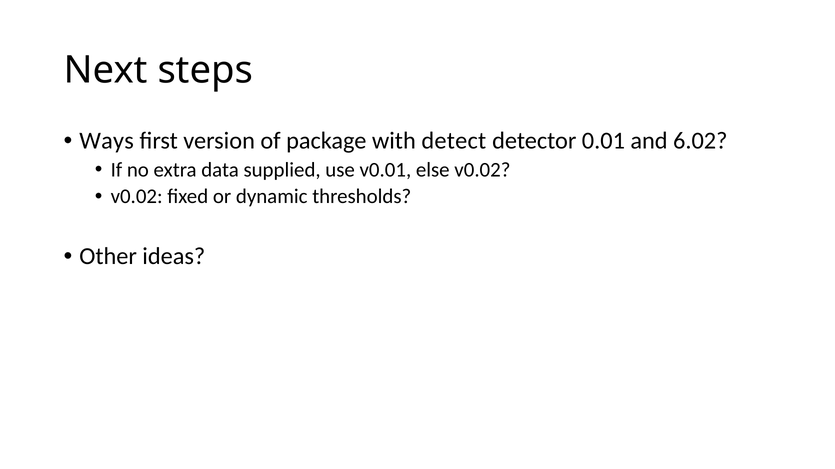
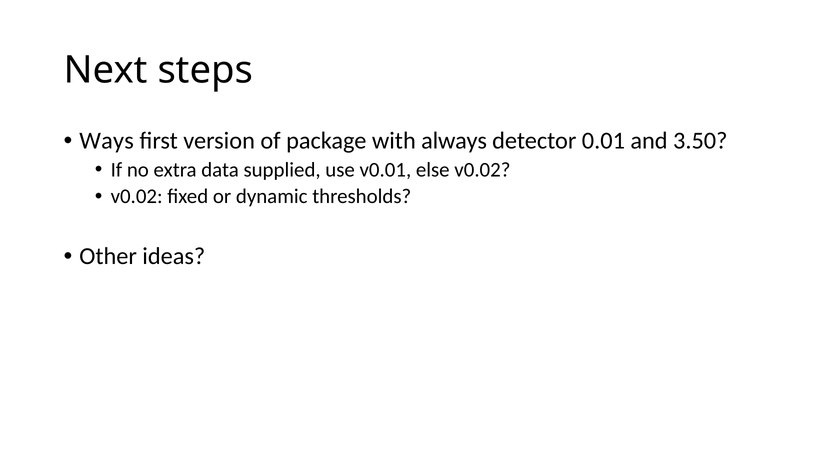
detect: detect -> always (454, 141)
6.02: 6.02 -> 3.50 (700, 141)
